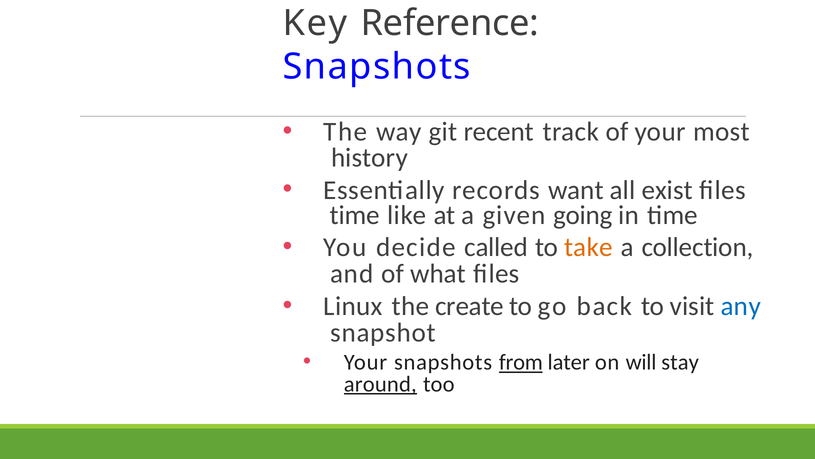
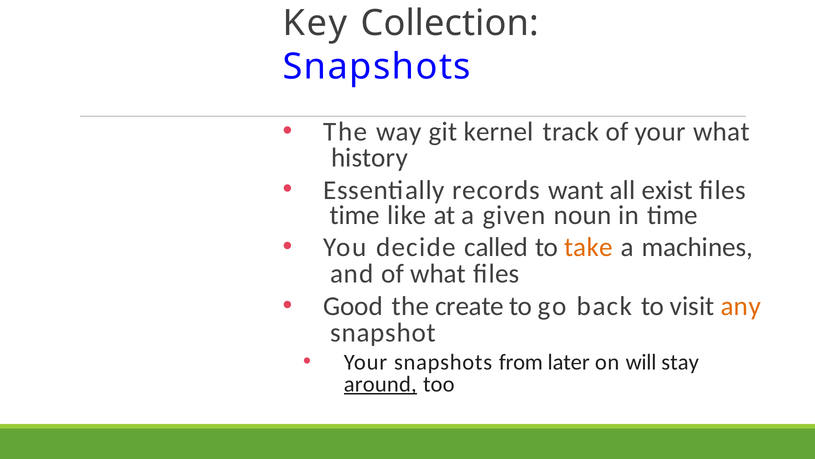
Reference: Reference -> Collection (450, 23)
recent: recent -> kernel (499, 132)
your most: most -> what (721, 132)
going: going -> noun (583, 215)
collection: collection -> machines (697, 247)
Linux: Linux -> Good (353, 306)
any colour: blue -> orange (741, 306)
from underline: present -> none (521, 362)
